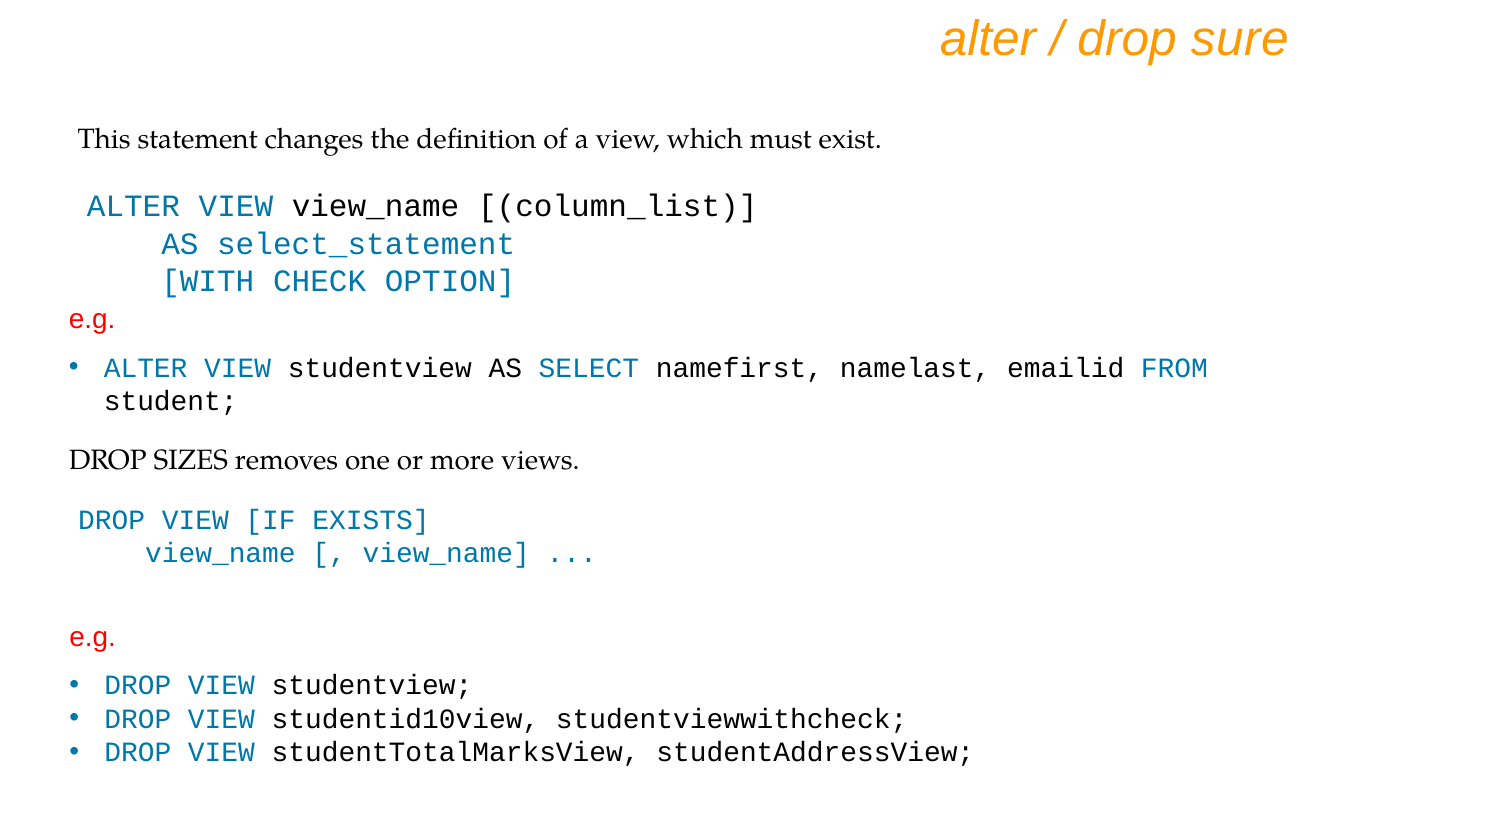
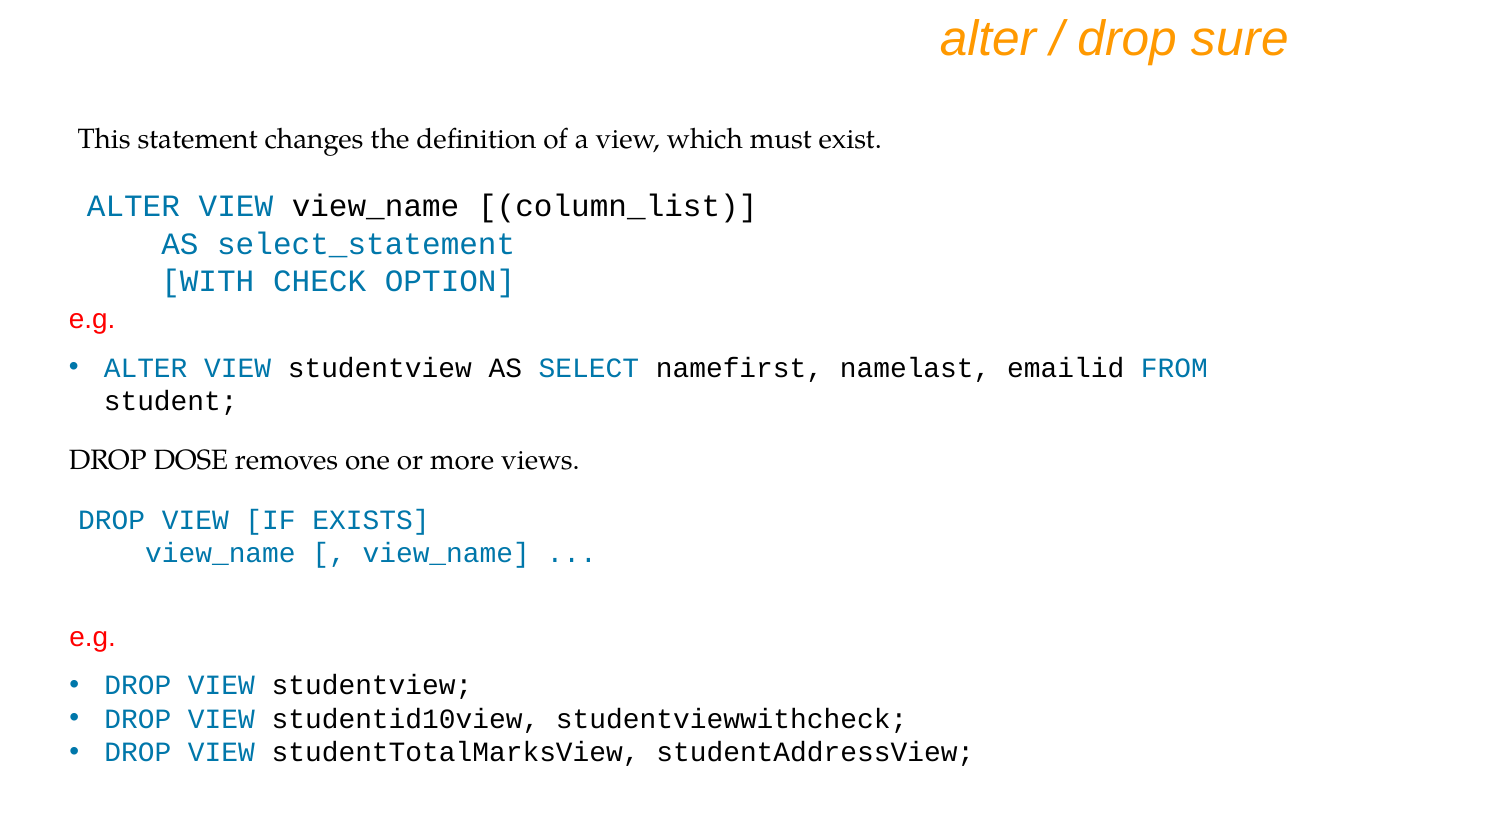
SIZES: SIZES -> DOSE (191, 460)
